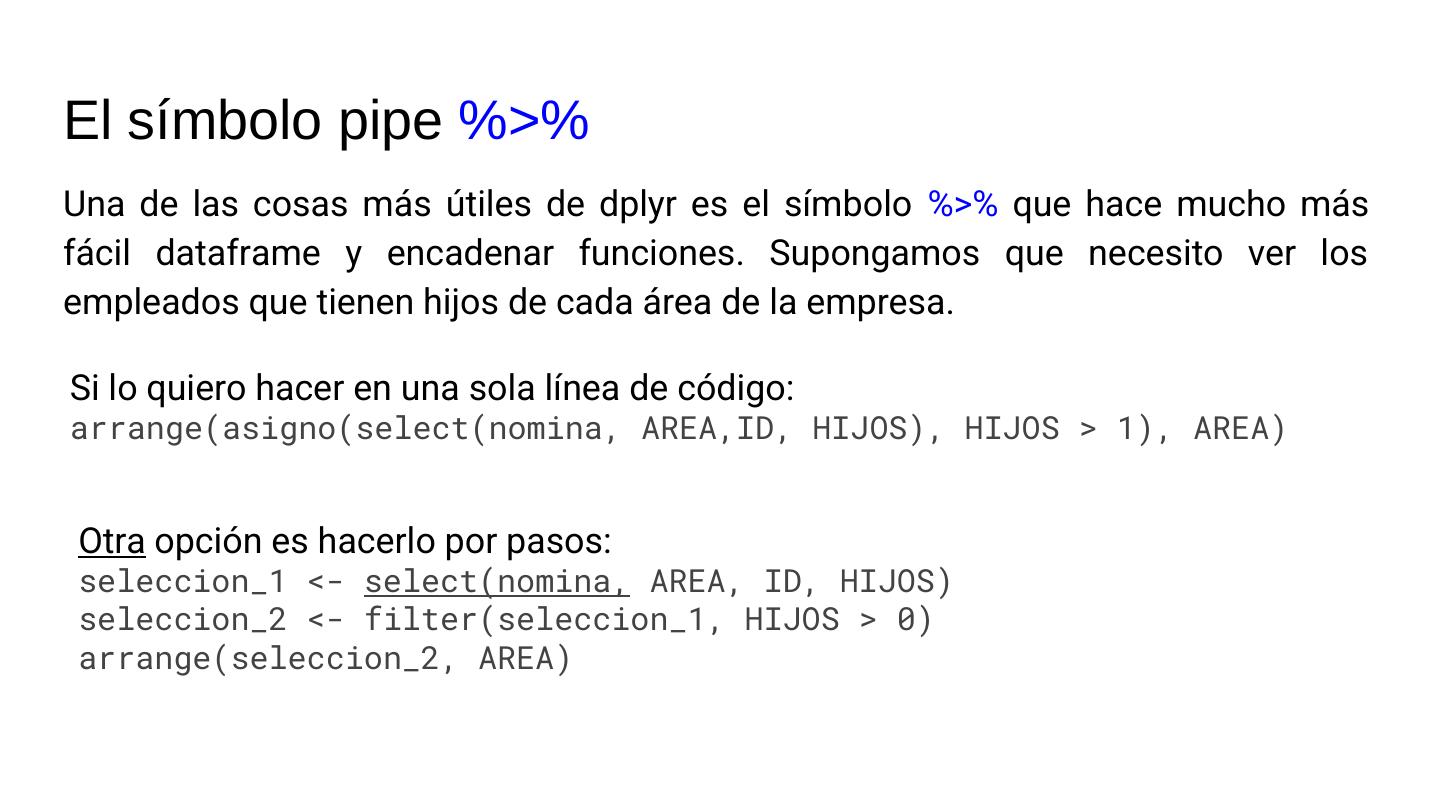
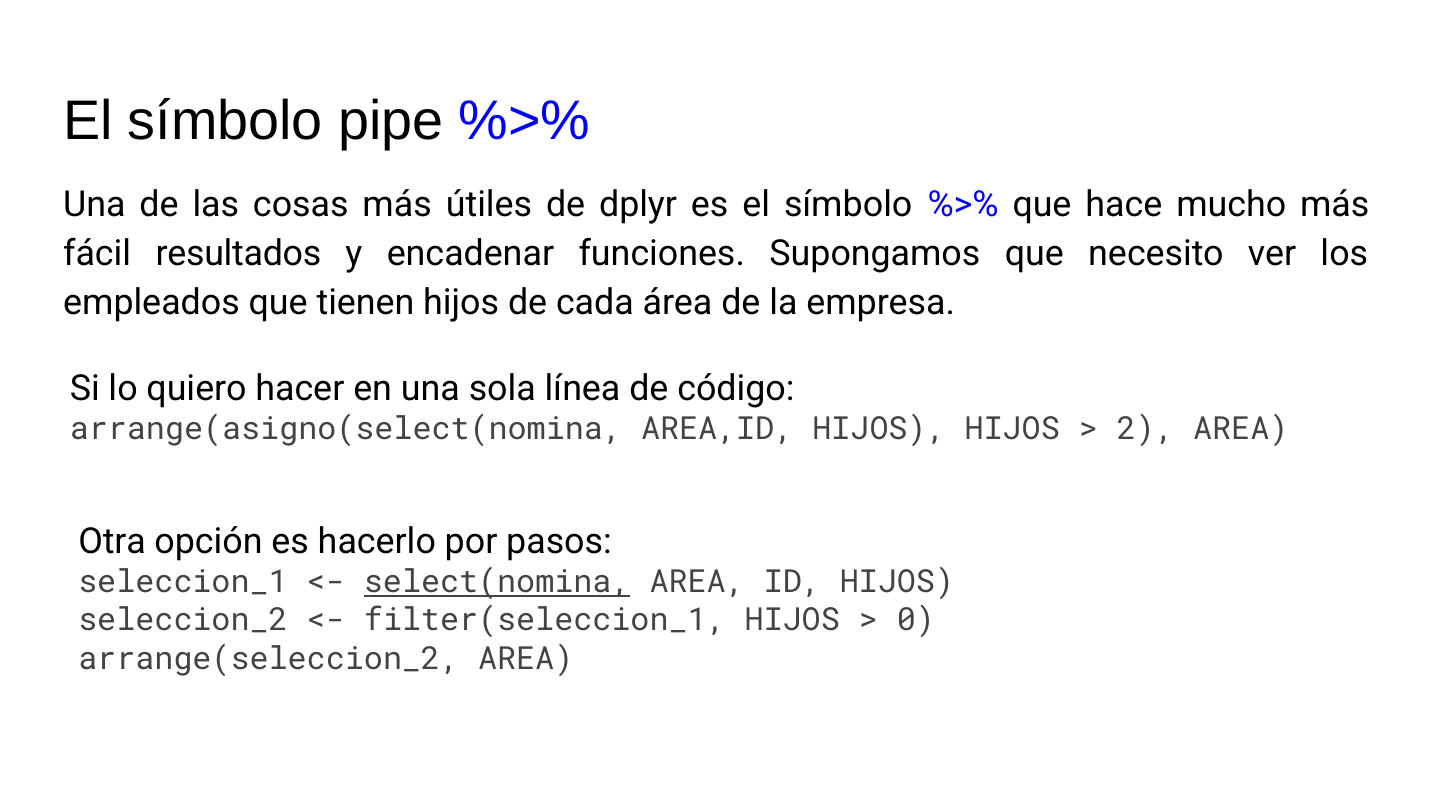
dataframe: dataframe -> resultados (238, 254)
1: 1 -> 2 (1146, 429)
Otra underline: present -> none (112, 542)
